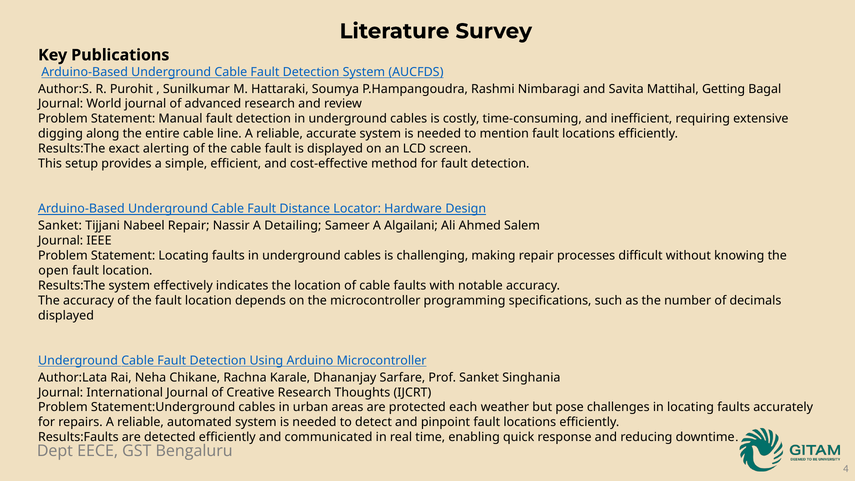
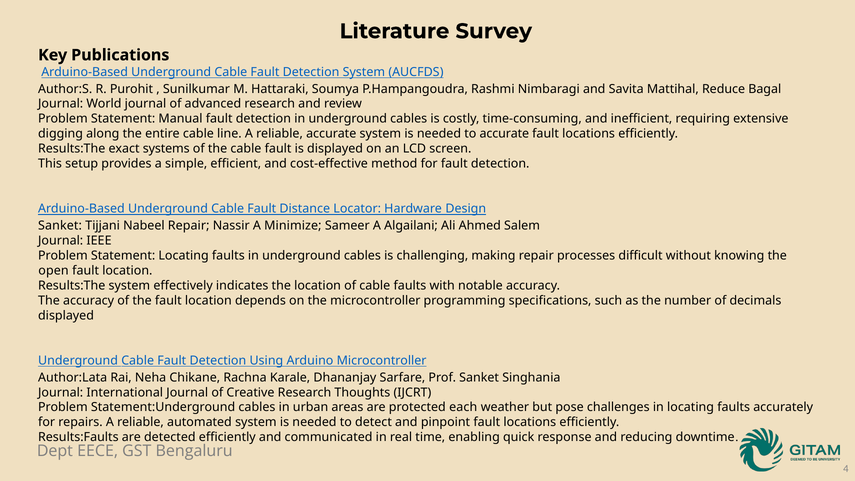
Getting: Getting -> Reduce (724, 89)
to mention: mention -> accurate (504, 134)
alerting: alerting -> systems (166, 149)
Detailing: Detailing -> Minimize (293, 226)
